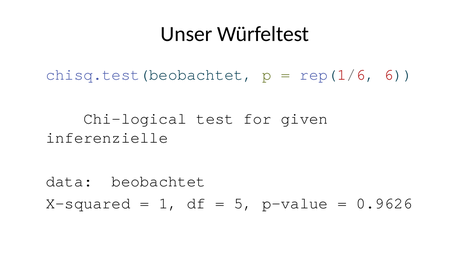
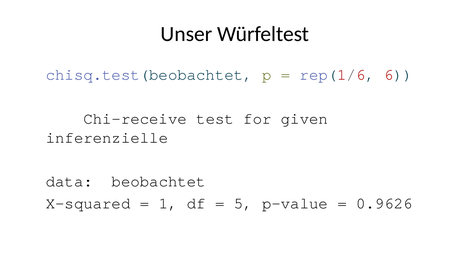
Chi-logical: Chi-logical -> Chi-receive (135, 118)
